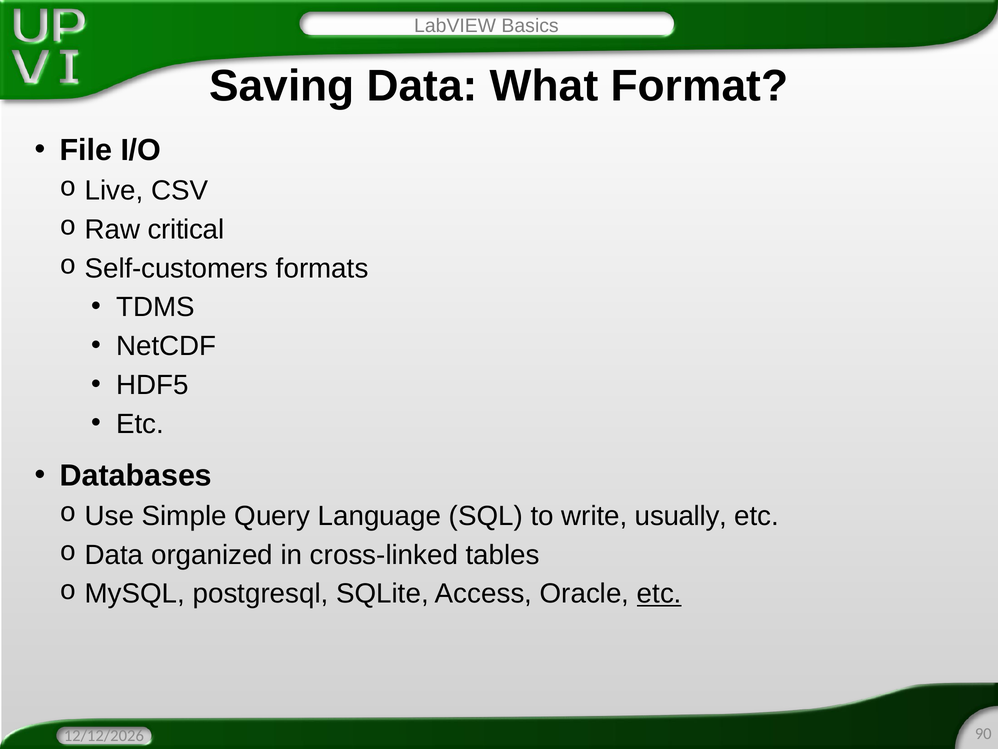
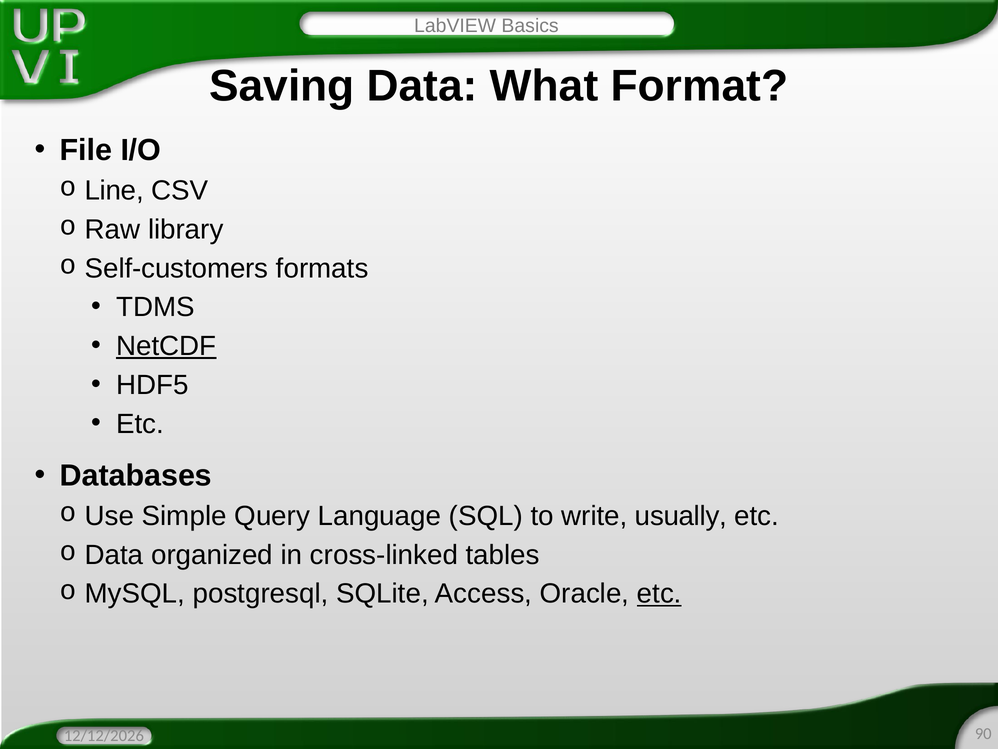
Live: Live -> Line (114, 190)
critical: critical -> library (186, 229)
NetCDF underline: none -> present (166, 346)
